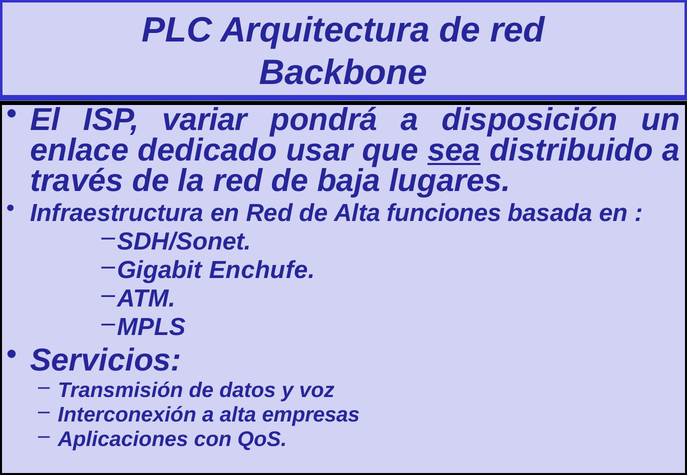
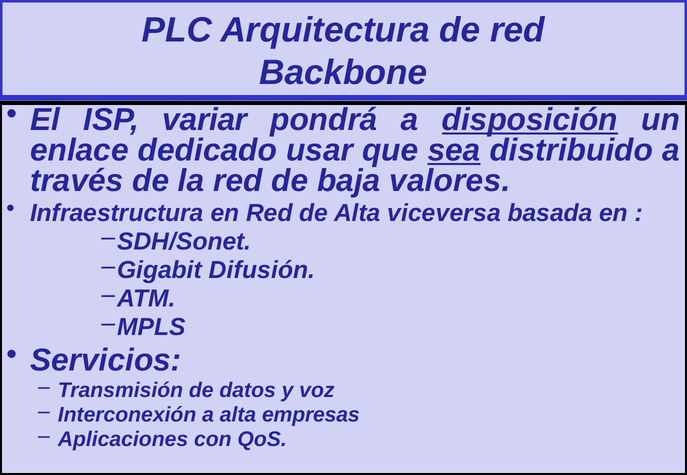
disposición underline: none -> present (530, 120)
lugares: lugares -> valores (450, 181)
funciones: funciones -> viceversa (444, 213)
Enchufe: Enchufe -> Difusión (262, 270)
